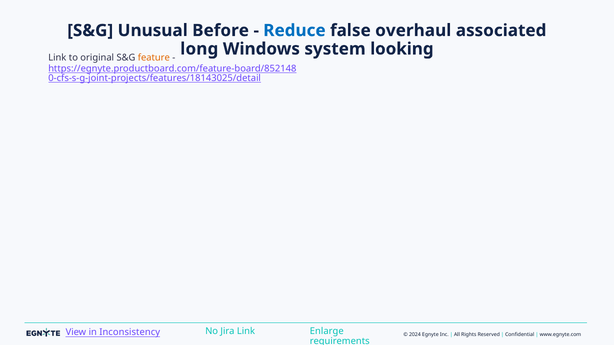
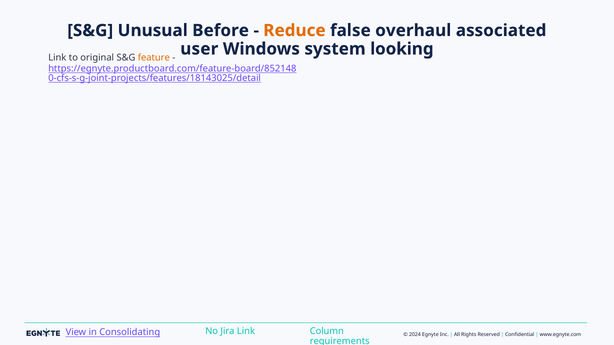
Reduce colour: blue -> orange (294, 31)
long: long -> user (199, 49)
Inconsistency: Inconsistency -> Consolidating (130, 333)
Enlarge: Enlarge -> Column (327, 332)
